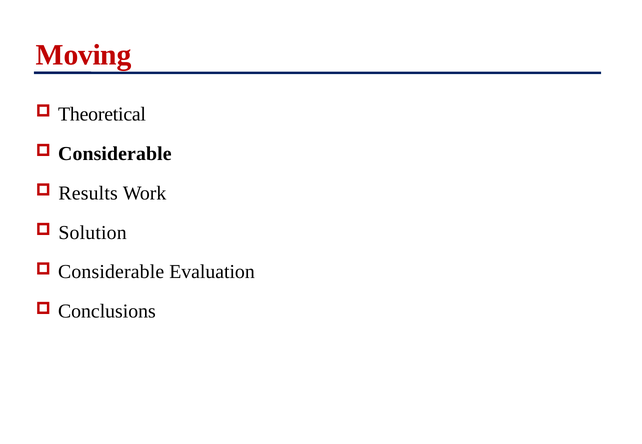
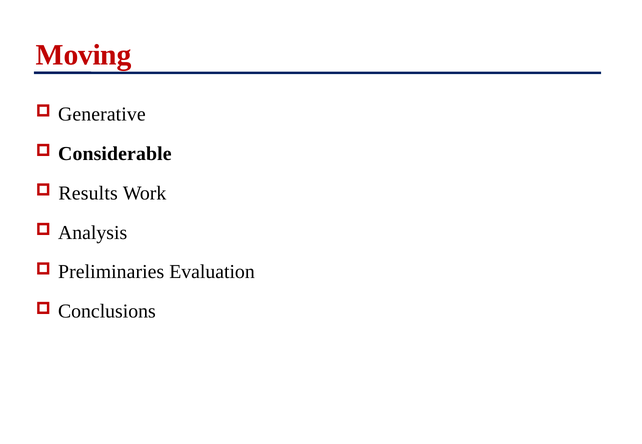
Theoretical: Theoretical -> Generative (102, 114)
Solution: Solution -> Analysis (93, 233)
Considerable: Considerable -> Preliminaries (111, 272)
